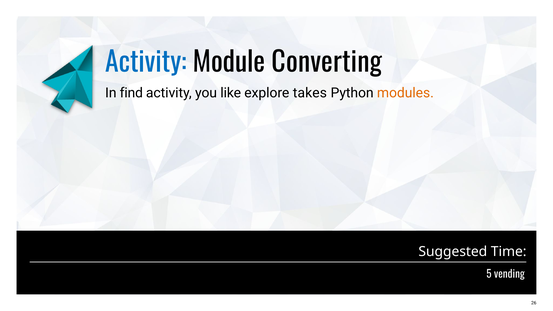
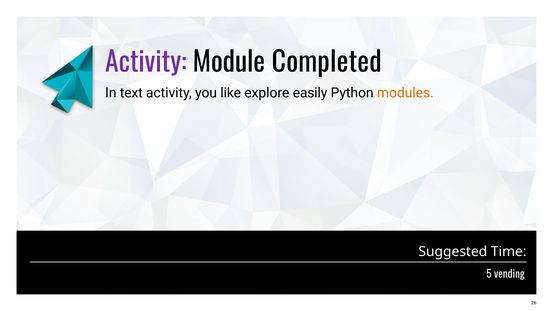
Activity colour: blue -> purple (146, 63)
Converting: Converting -> Completed (327, 63)
find: find -> text (131, 93)
takes: takes -> easily (310, 93)
